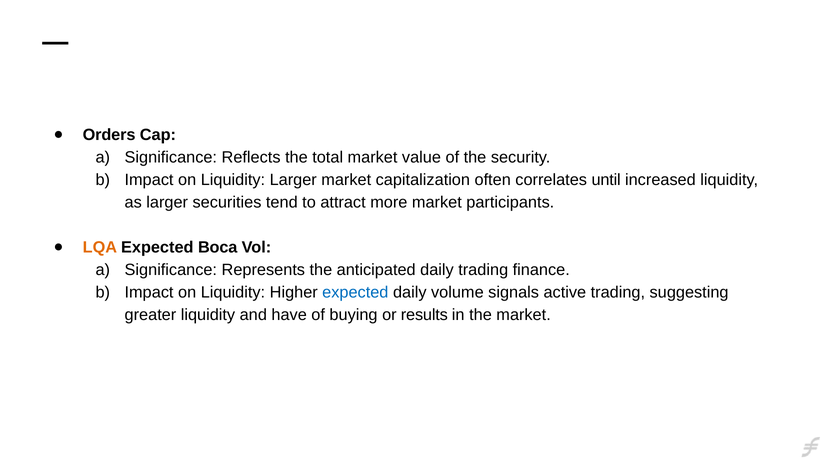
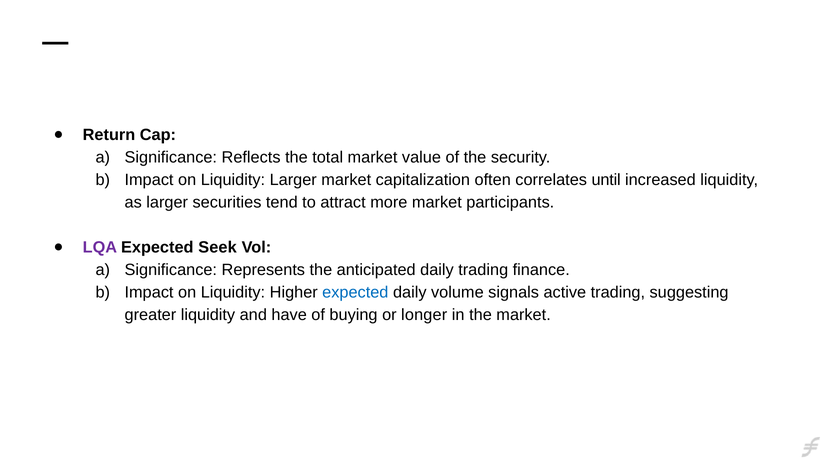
Orders: Orders -> Return (109, 135)
LQA colour: orange -> purple (100, 247)
Boca: Boca -> Seek (218, 247)
results: results -> longer (424, 315)
